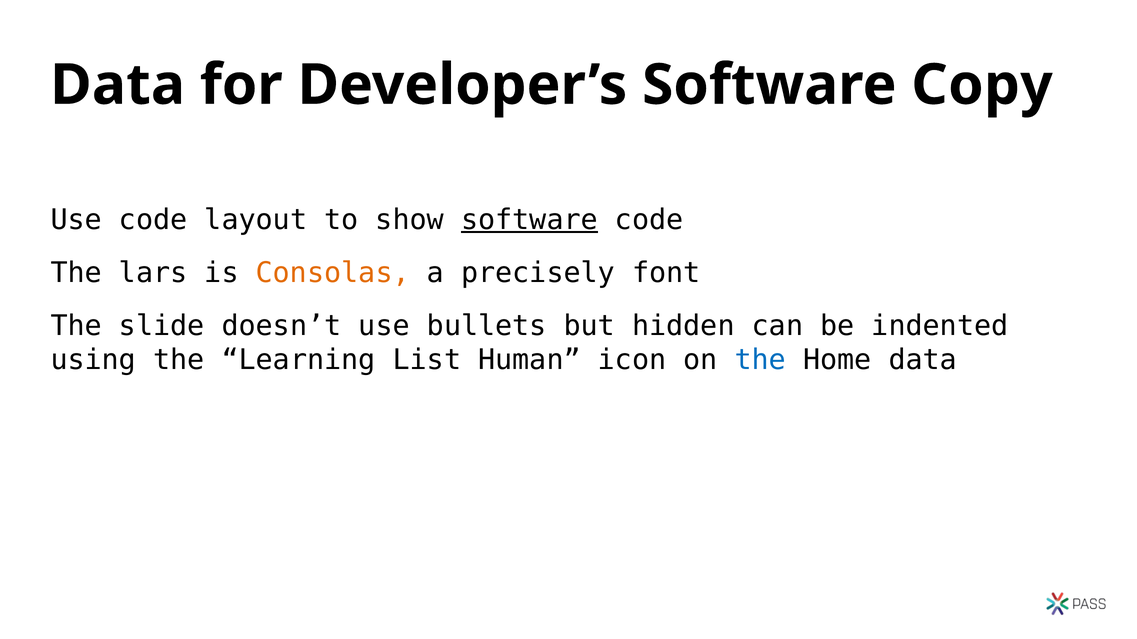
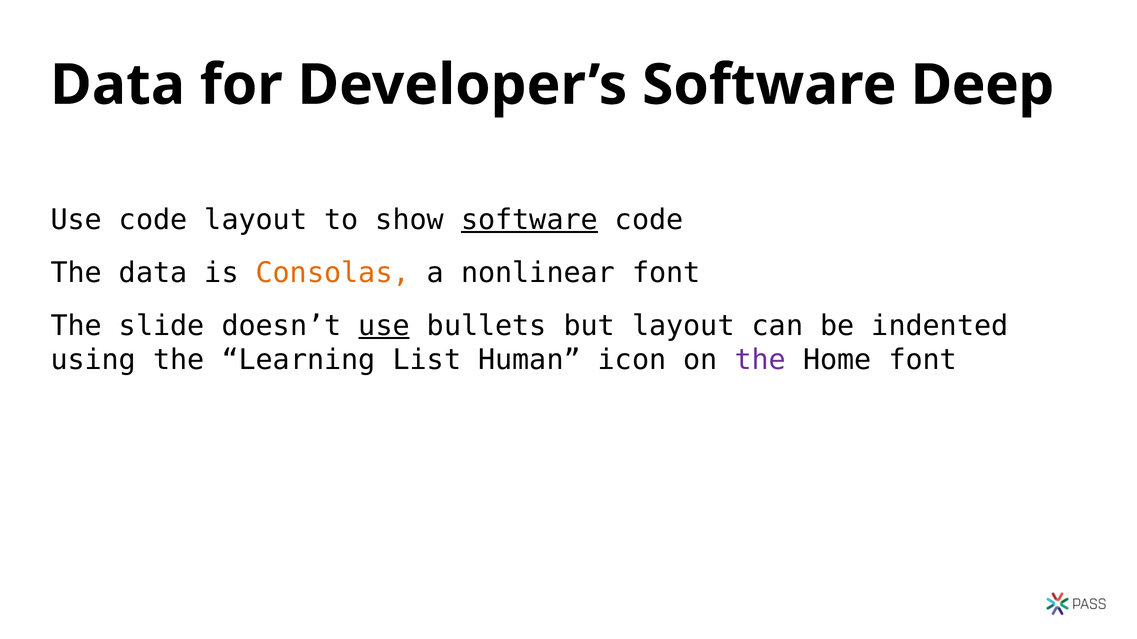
Copy: Copy -> Deep (982, 85)
The lars: lars -> data (153, 273)
precisely: precisely -> nonlinear (538, 273)
use underline: none -> present (384, 326)
but hidden: hidden -> layout (683, 326)
the colour: blue -> purple (760, 360)
Home data: data -> font (923, 360)
